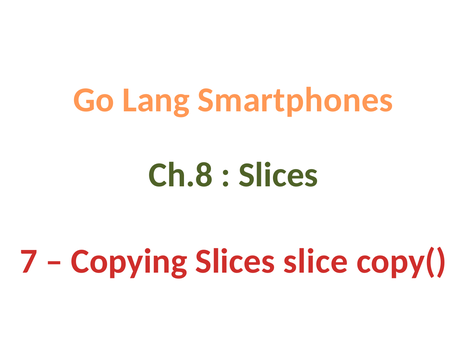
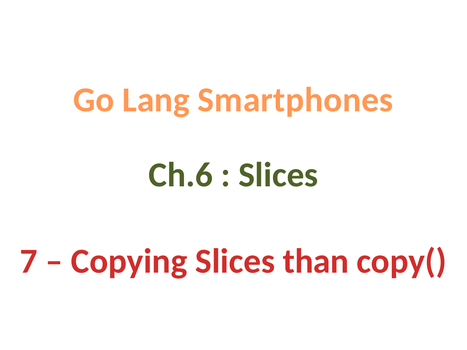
Ch.8: Ch.8 -> Ch.6 (181, 175)
slice: slice -> than (316, 262)
